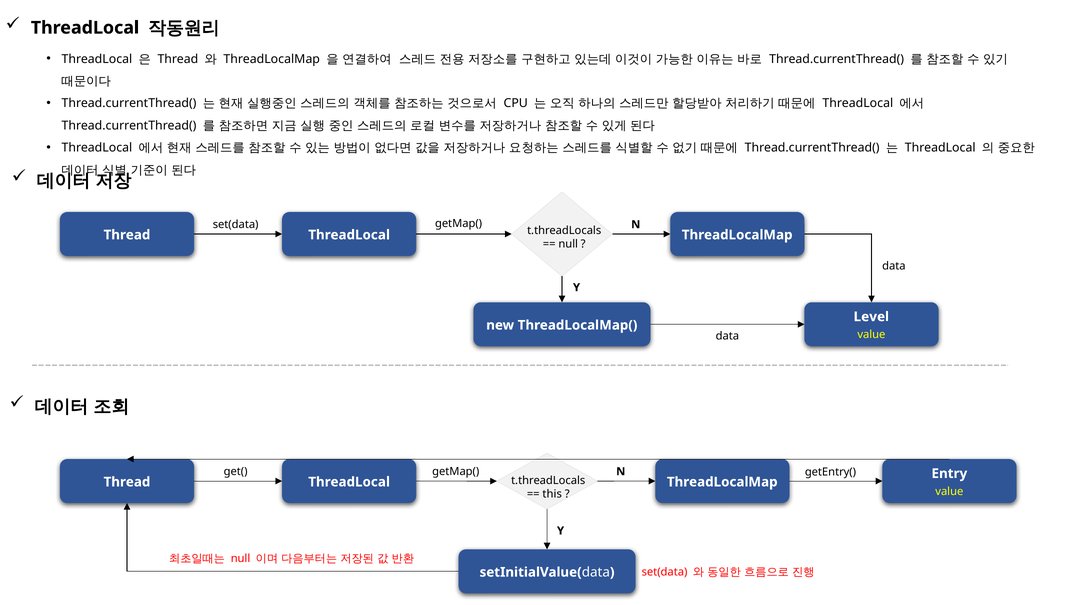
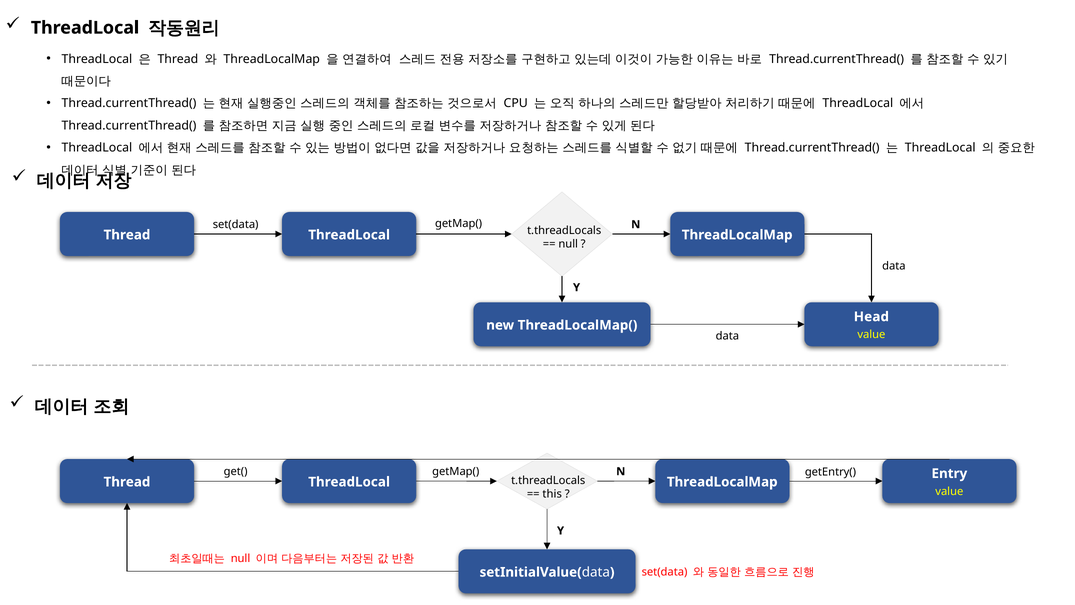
Level: Level -> Head (871, 317)
